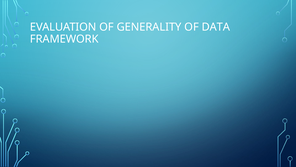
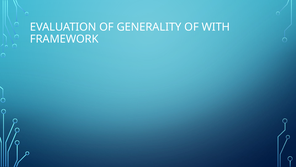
DATA: DATA -> WITH (216, 27)
